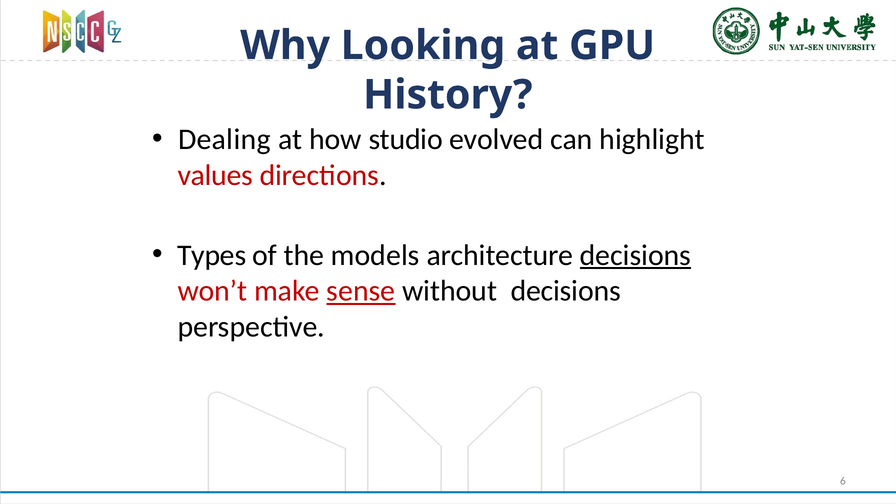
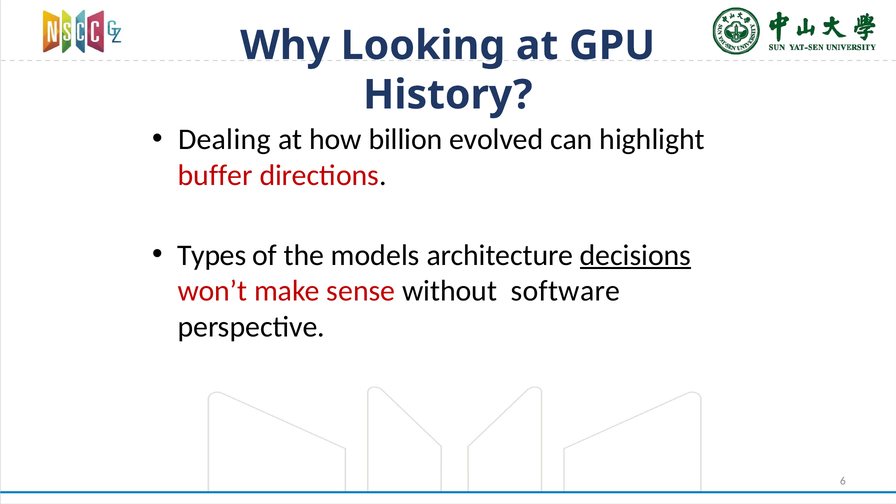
studio: studio -> billion (406, 139)
values: values -> buffer (215, 175)
sense underline: present -> none (361, 291)
without decisions: decisions -> software (565, 291)
